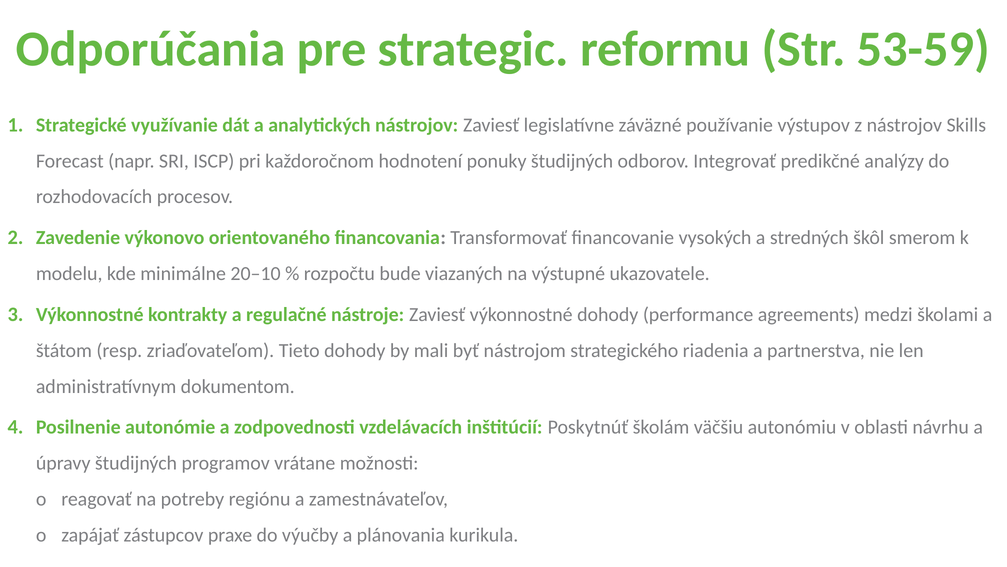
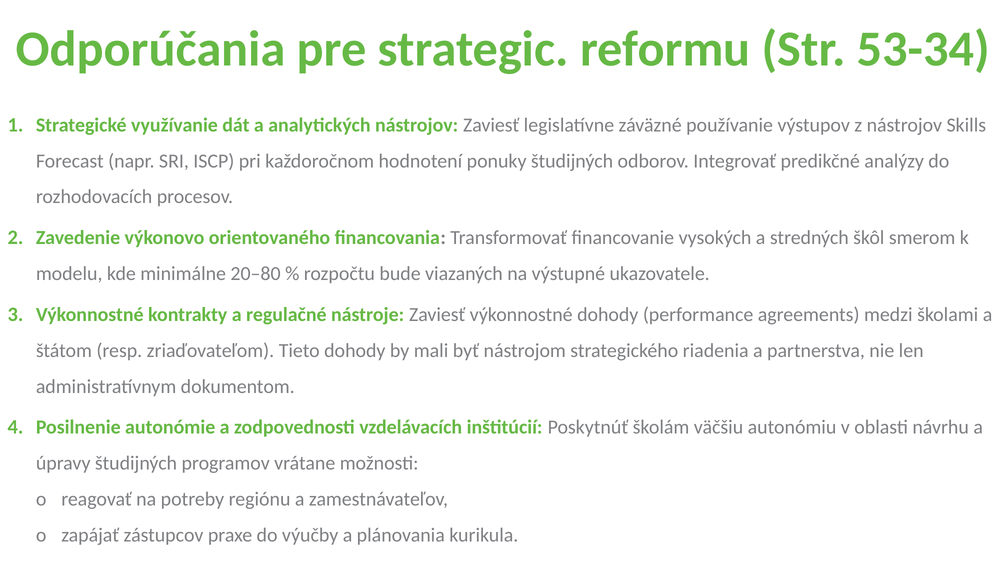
53-59: 53-59 -> 53-34 (923, 49)
20–10: 20–10 -> 20–80 (256, 273)
